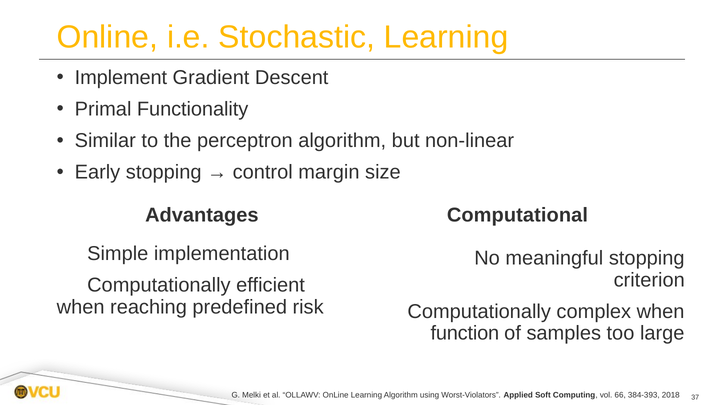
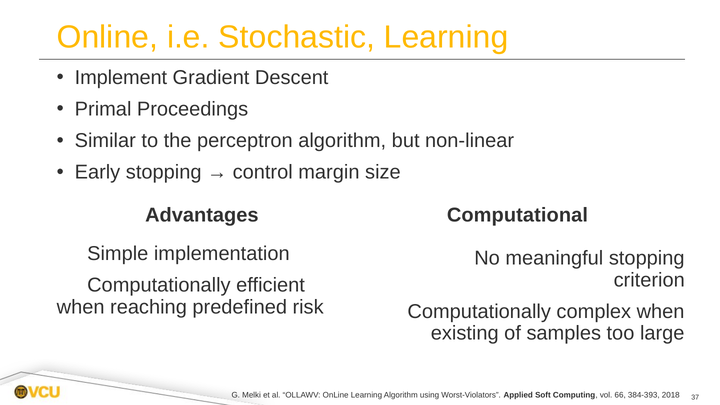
Functionality: Functionality -> Proceedings (193, 109)
function: function -> existing (465, 333)
